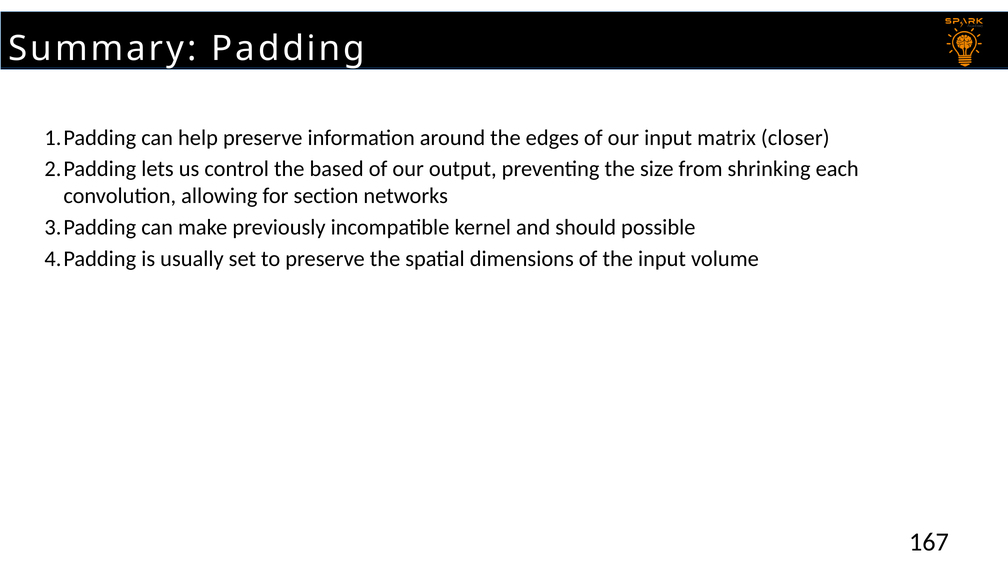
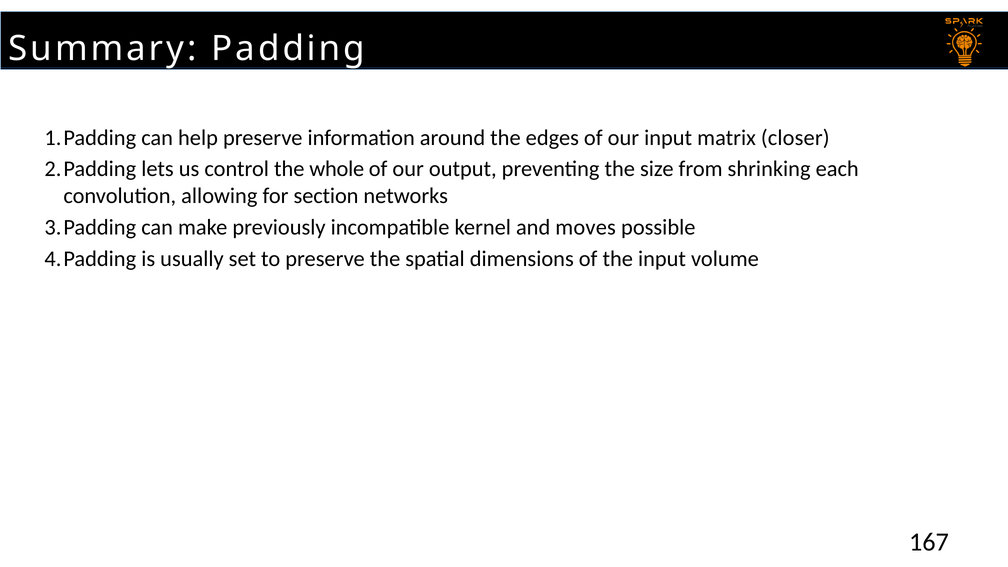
based: based -> whole (337, 169)
should: should -> moves (586, 227)
